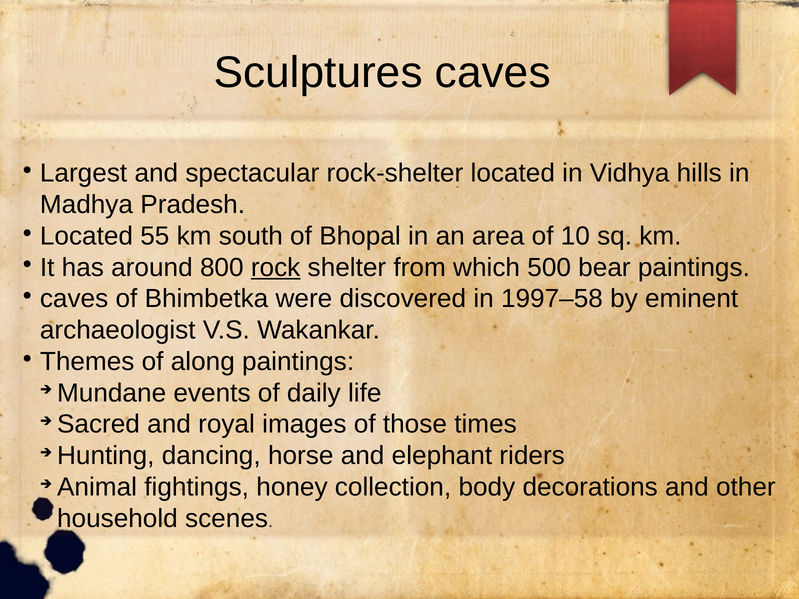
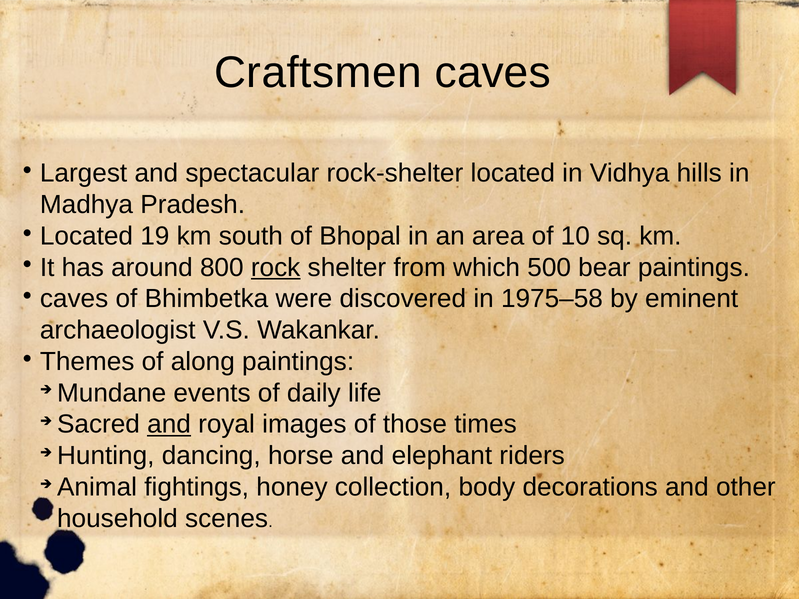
Sculptures: Sculptures -> Craftsmen (318, 73)
55: 55 -> 19 (155, 236)
1997–58: 1997–58 -> 1975–58 (552, 299)
and underline: none -> present (169, 424)
